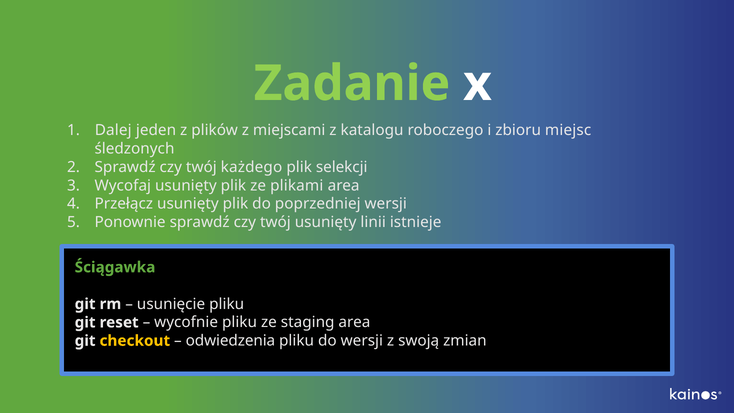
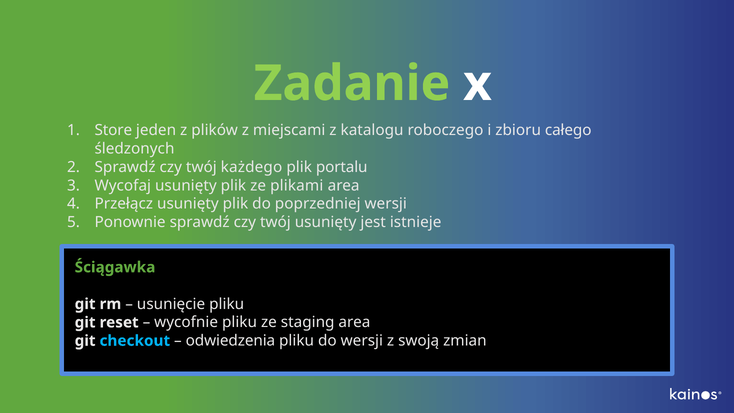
Dalej: Dalej -> Store (113, 130)
miejsc: miejsc -> całego (568, 130)
selekcji: selekcji -> portalu (342, 167)
linii: linii -> jest (373, 222)
checkout colour: yellow -> light blue (135, 341)
